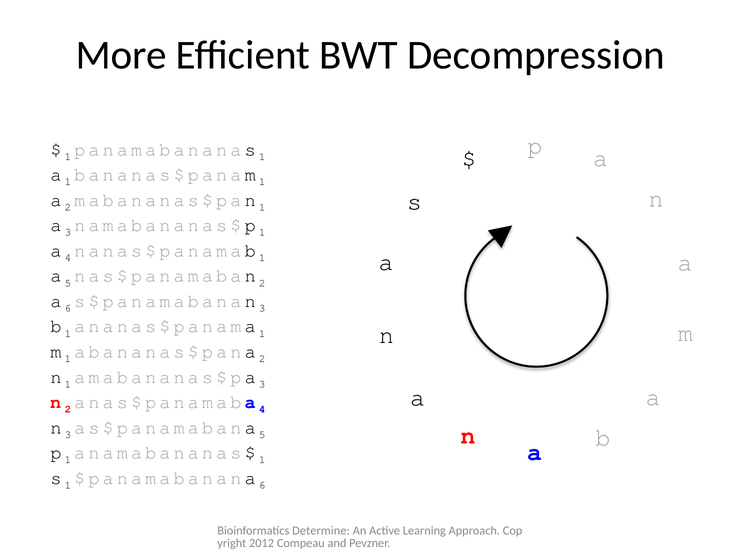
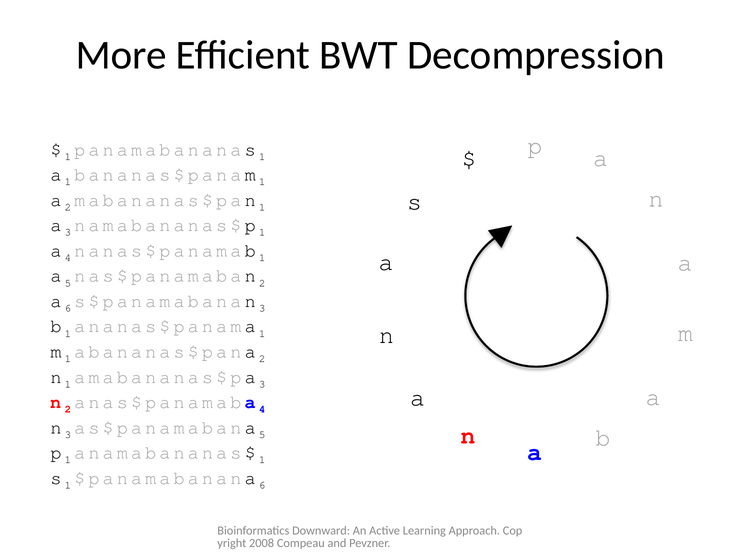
Determine: Determine -> Downward (321, 531)
2012: 2012 -> 2008 (262, 543)
